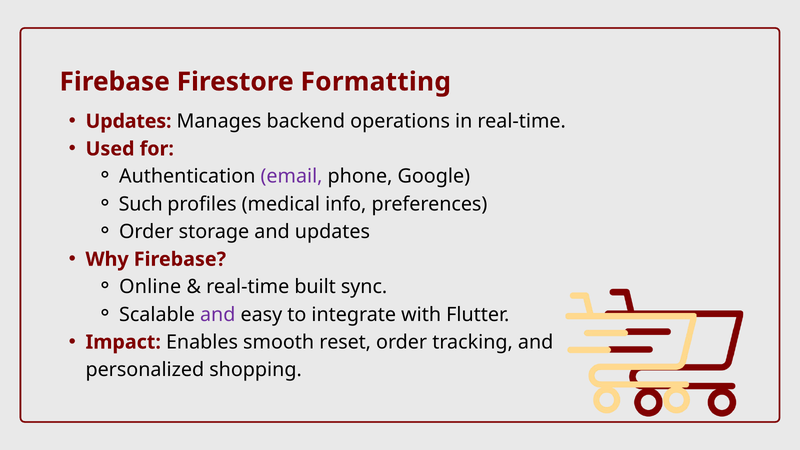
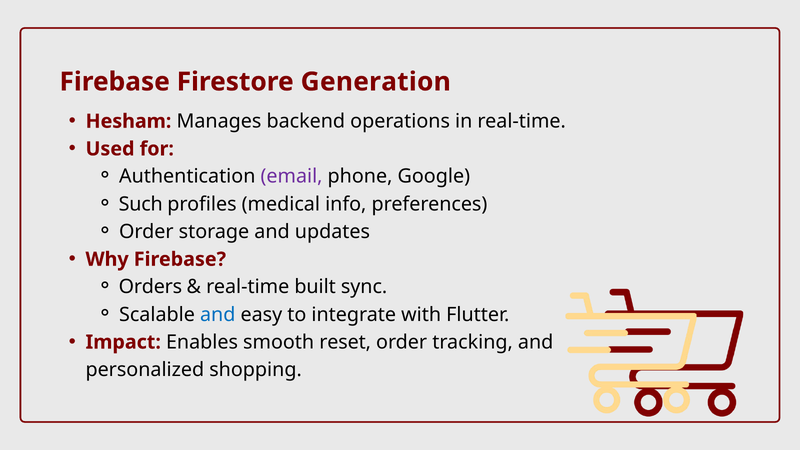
Formatting: Formatting -> Generation (376, 82)
Updates: Updates -> Hesham (128, 121)
Online: Online -> Orders (150, 287)
and colour: purple -> blue (218, 315)
